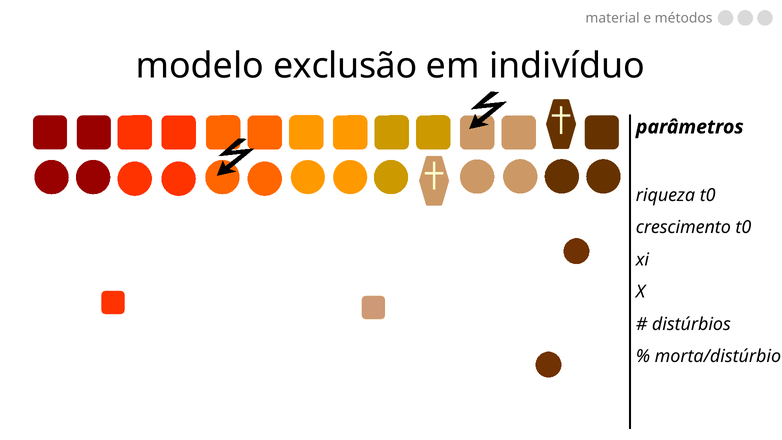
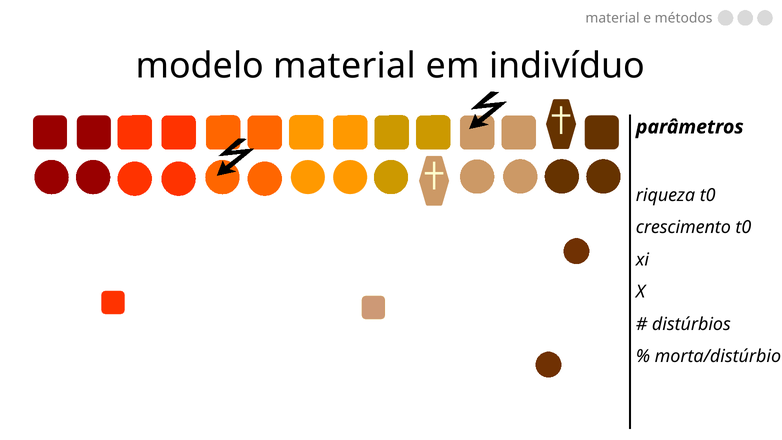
modelo exclusão: exclusão -> material (345, 66)
